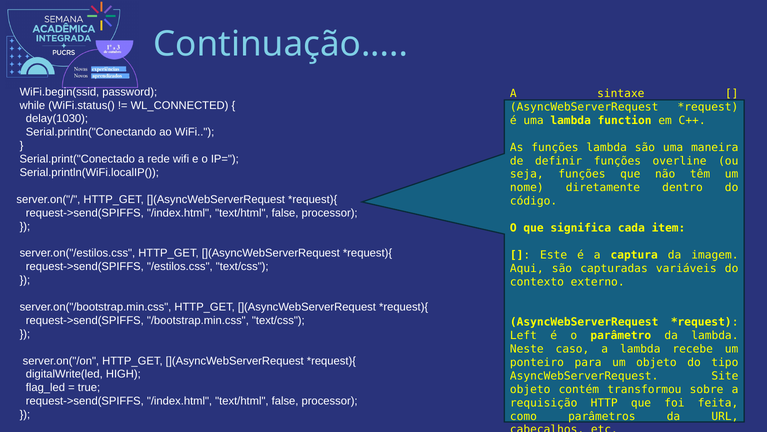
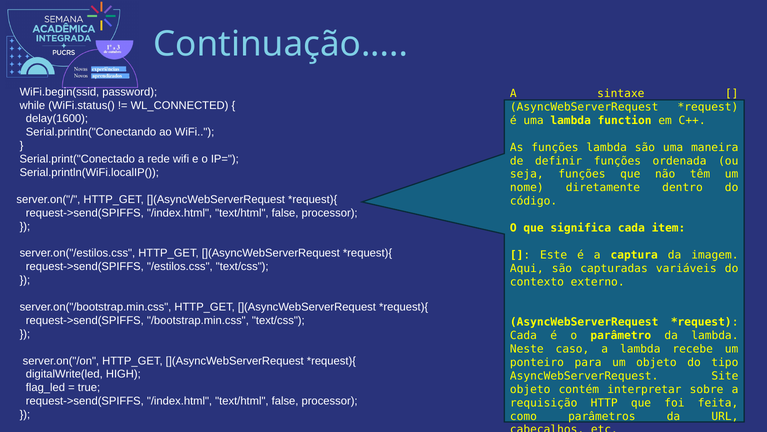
delay(1030: delay(1030 -> delay(1600 (57, 119)
overline: overline -> ordenada (680, 161)
Left: Left -> Cada (523, 335)
transformou: transformou -> interpretar (644, 389)
